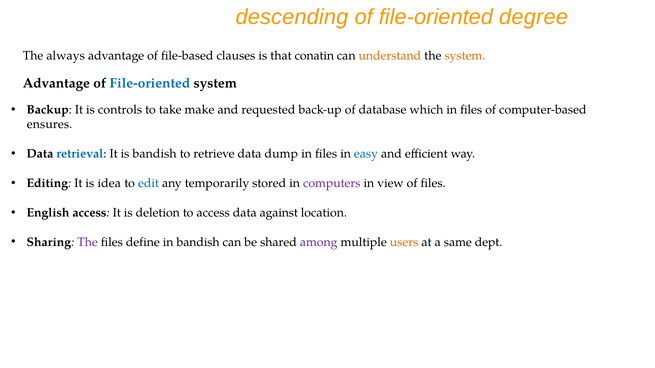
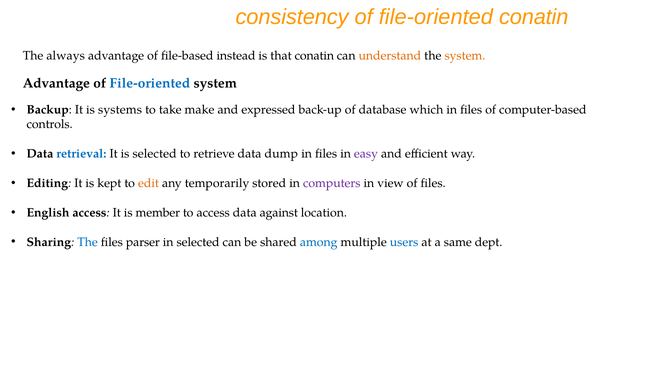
descending: descending -> consistency (292, 17)
file-oriented degree: degree -> conatin (534, 17)
clauses: clauses -> instead (236, 56)
controls: controls -> systems (120, 110)
requested: requested -> expressed (268, 110)
ensures: ensures -> controls (50, 124)
is bandish: bandish -> selected (155, 154)
easy colour: blue -> purple (366, 154)
idea: idea -> kept (109, 183)
edit colour: blue -> orange (148, 183)
deletion: deletion -> member (158, 213)
The colour: purple -> blue (88, 242)
define: define -> parser (143, 242)
in bandish: bandish -> selected (198, 242)
among colour: purple -> blue (319, 242)
users colour: orange -> blue (404, 242)
